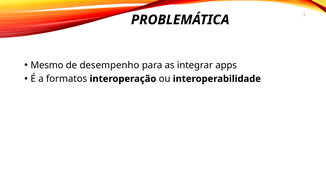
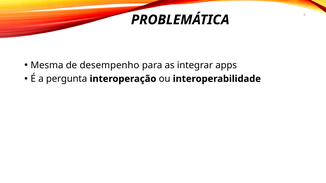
Mesmo: Mesmo -> Mesma (47, 65)
formatos: formatos -> pergunta (67, 79)
